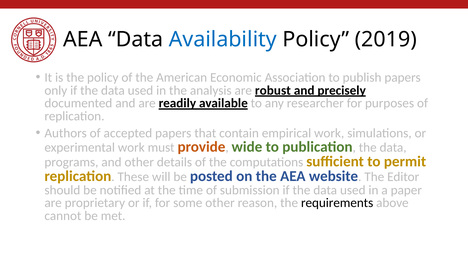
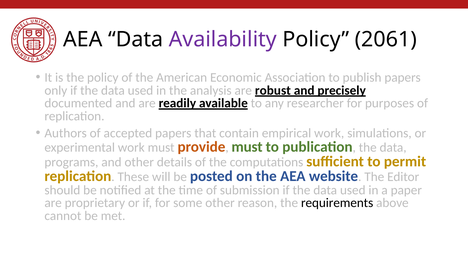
Availability colour: blue -> purple (223, 39)
2019: 2019 -> 2061 (386, 39)
wide: wide -> must (247, 147)
